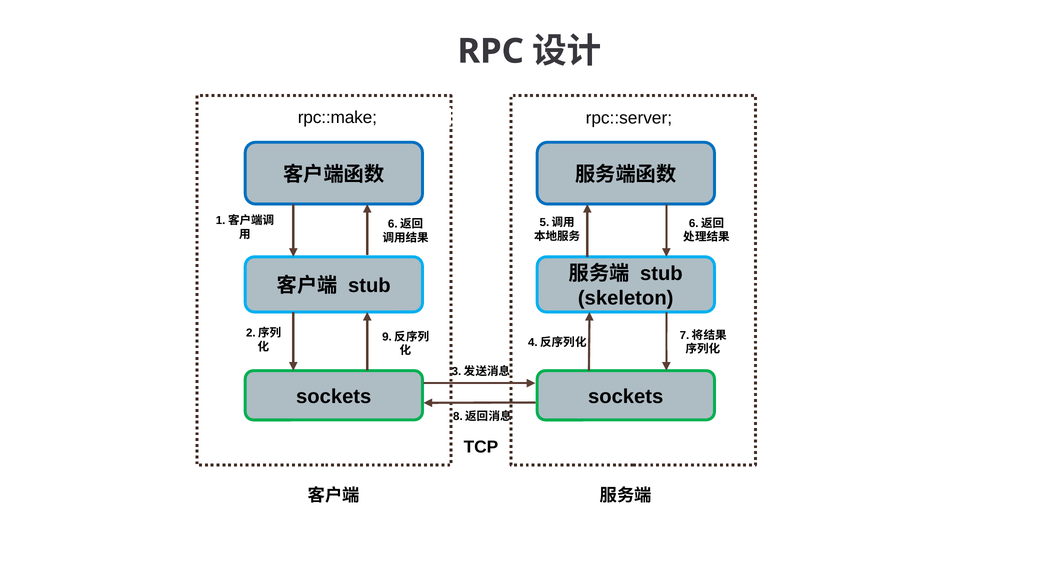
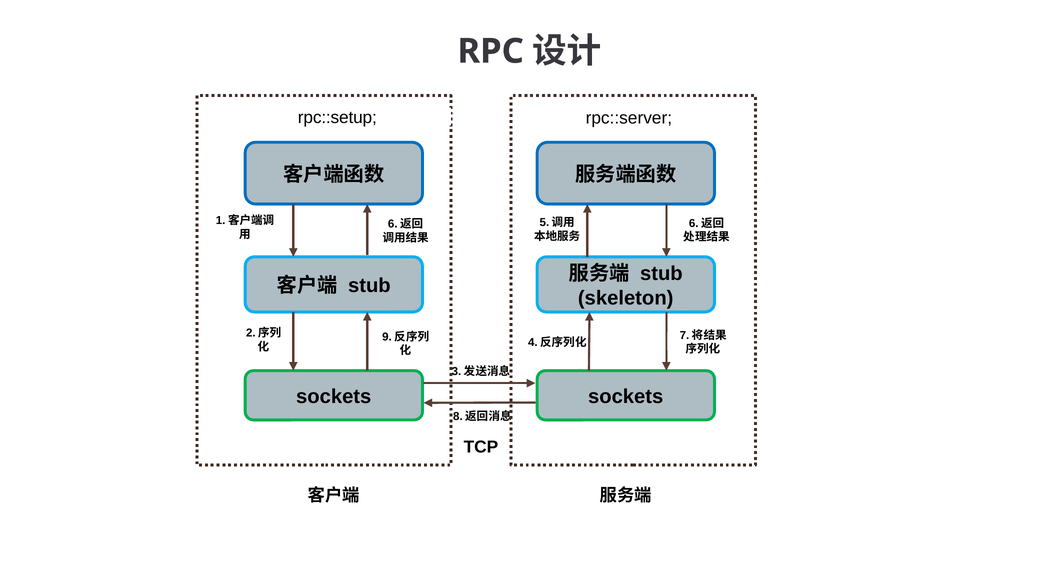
rpc::make: rpc::make -> rpc::setup (337, 118)
